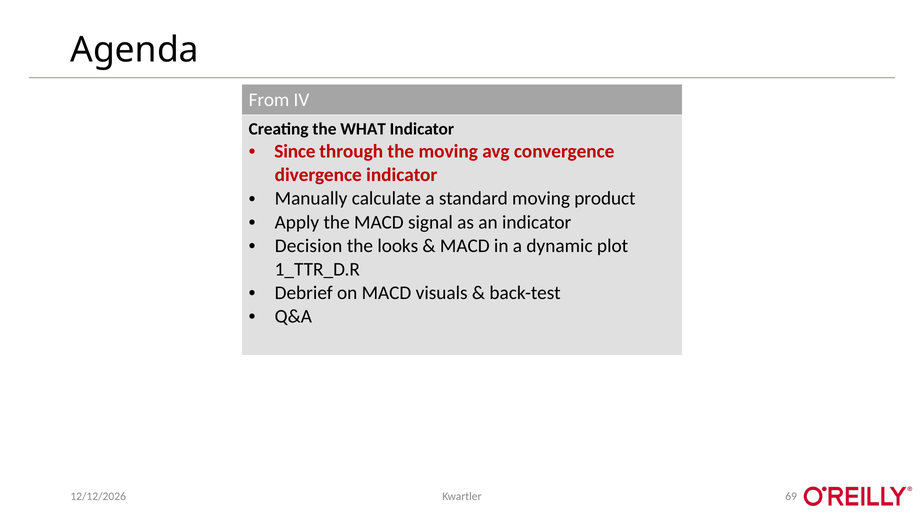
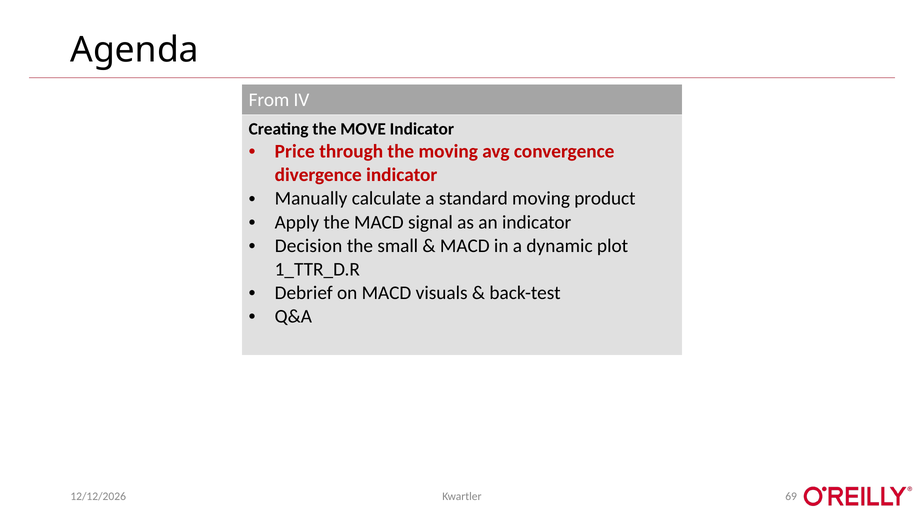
WHAT: WHAT -> MOVE (363, 129)
Since: Since -> Price (295, 151)
looks: looks -> small (398, 246)
